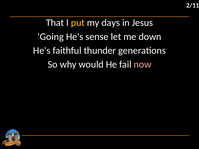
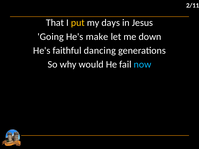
sense: sense -> make (97, 37)
thunder: thunder -> dancing (100, 51)
now colour: pink -> light blue (142, 65)
